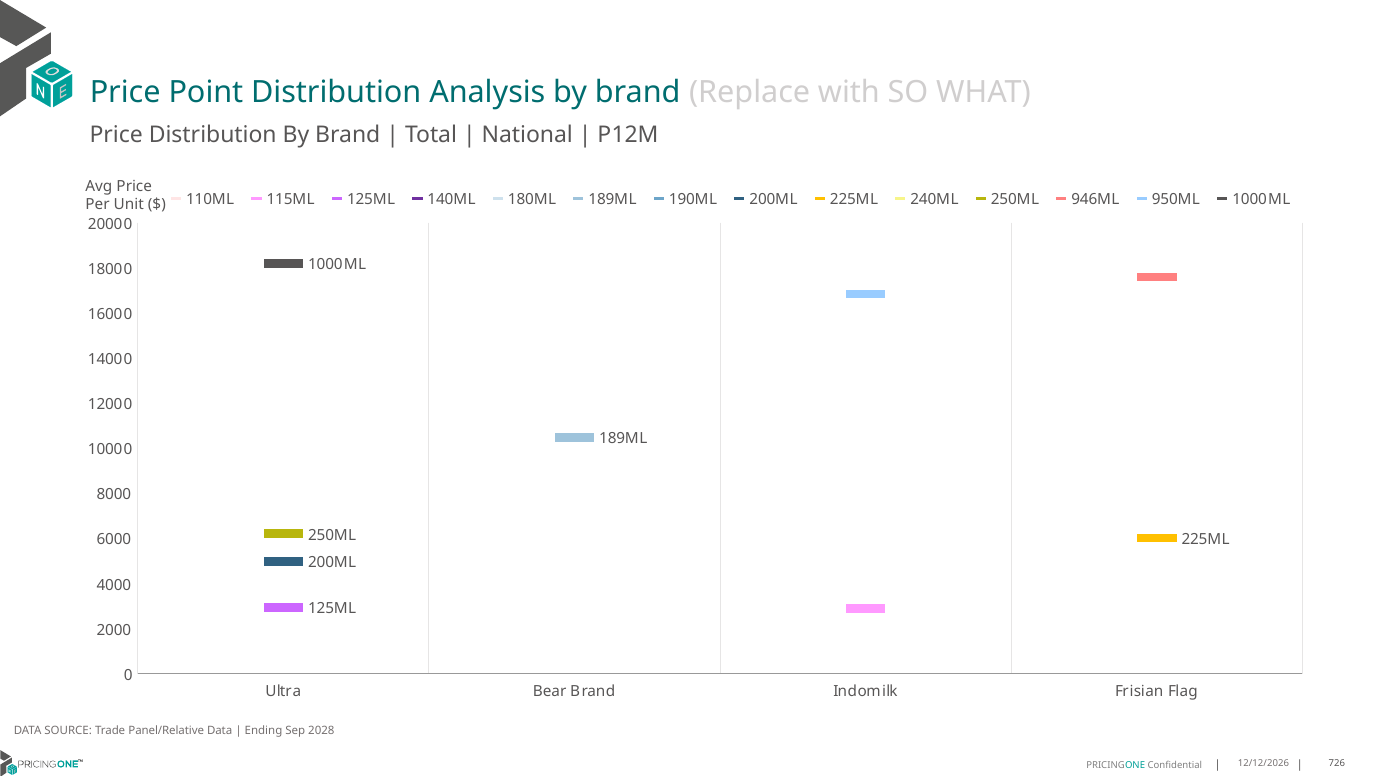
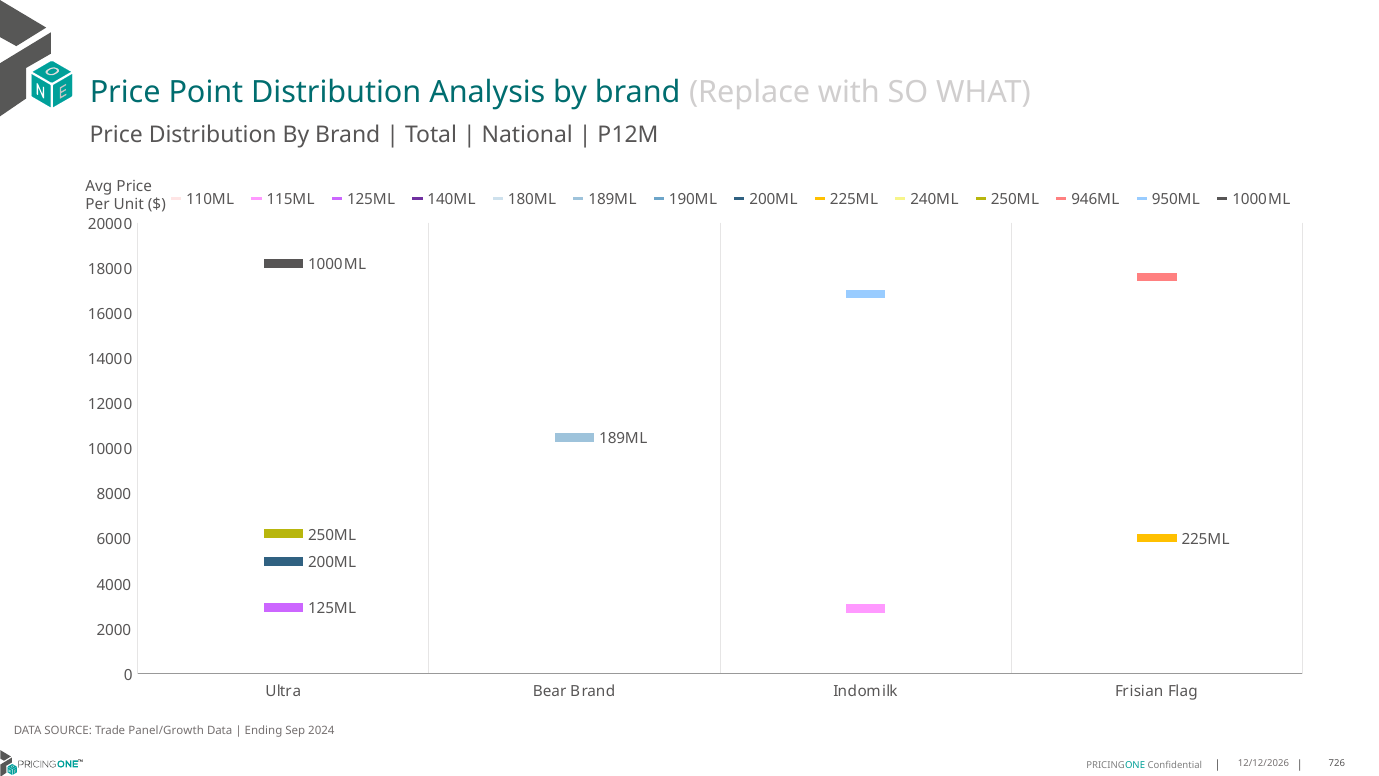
Panel/Relative: Panel/Relative -> Panel/Growth (166, 731)
2028: 2028 -> 2024 (321, 731)
